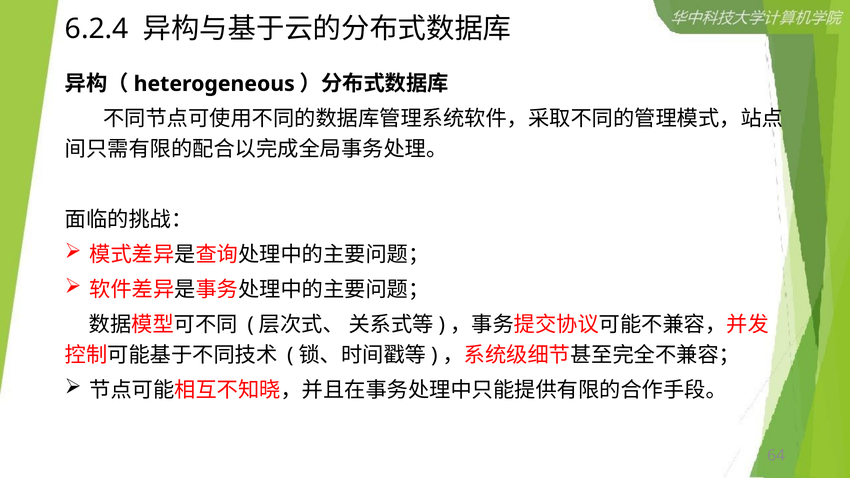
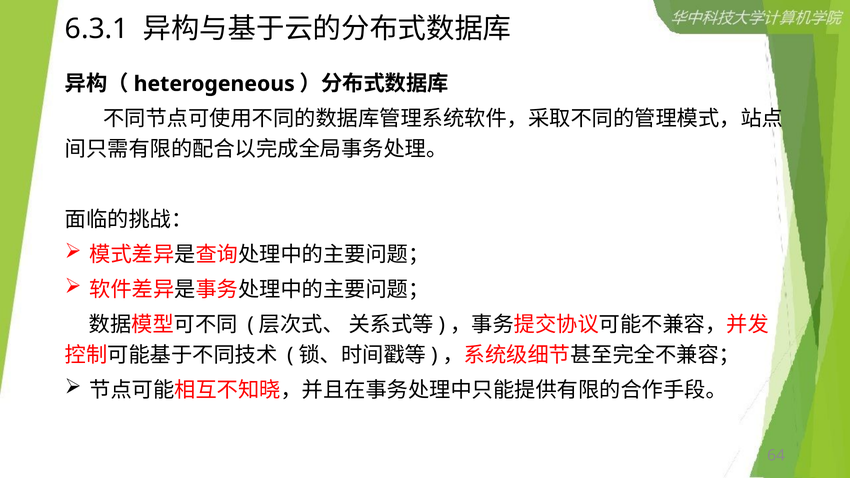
6.2.4: 6.2.4 -> 6.3.1 (97, 29)
